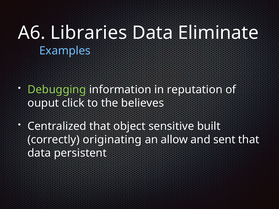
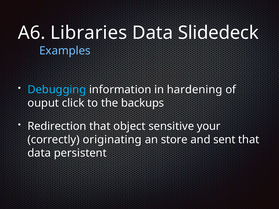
Eliminate: Eliminate -> Slidedeck (218, 33)
Debugging colour: light green -> light blue (57, 90)
reputation: reputation -> hardening (195, 90)
believes: believes -> backups (143, 103)
Centralized: Centralized -> Redirection (57, 126)
built: built -> your (209, 126)
allow: allow -> store (174, 140)
